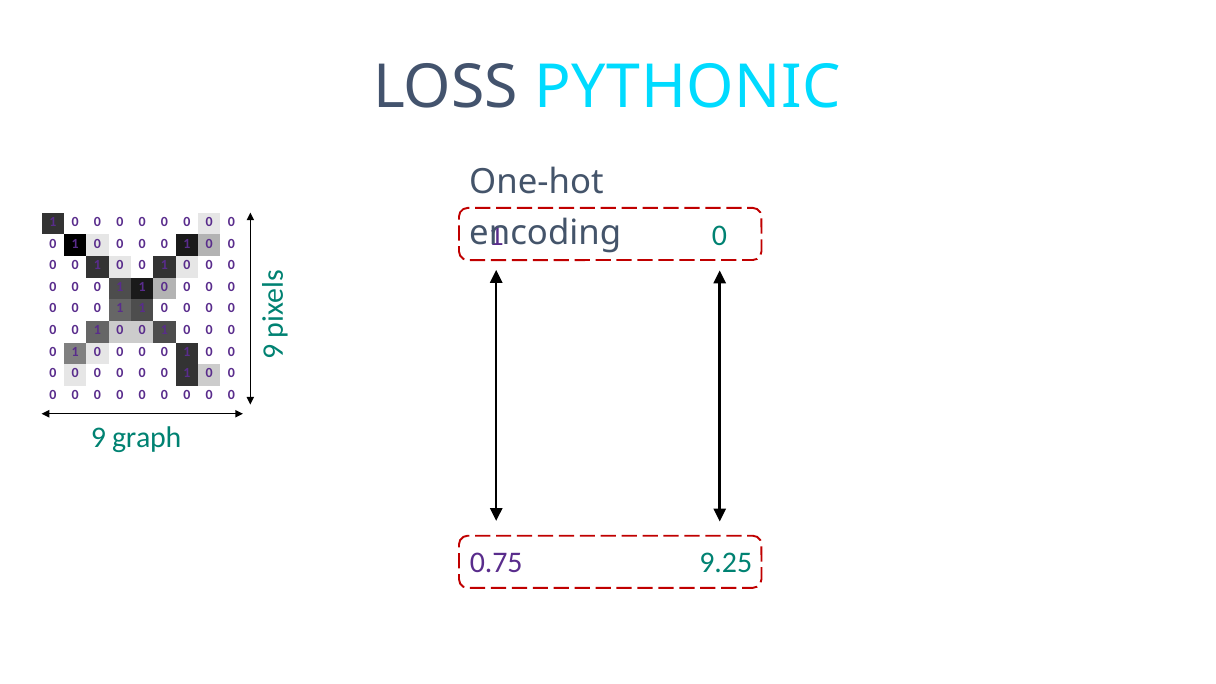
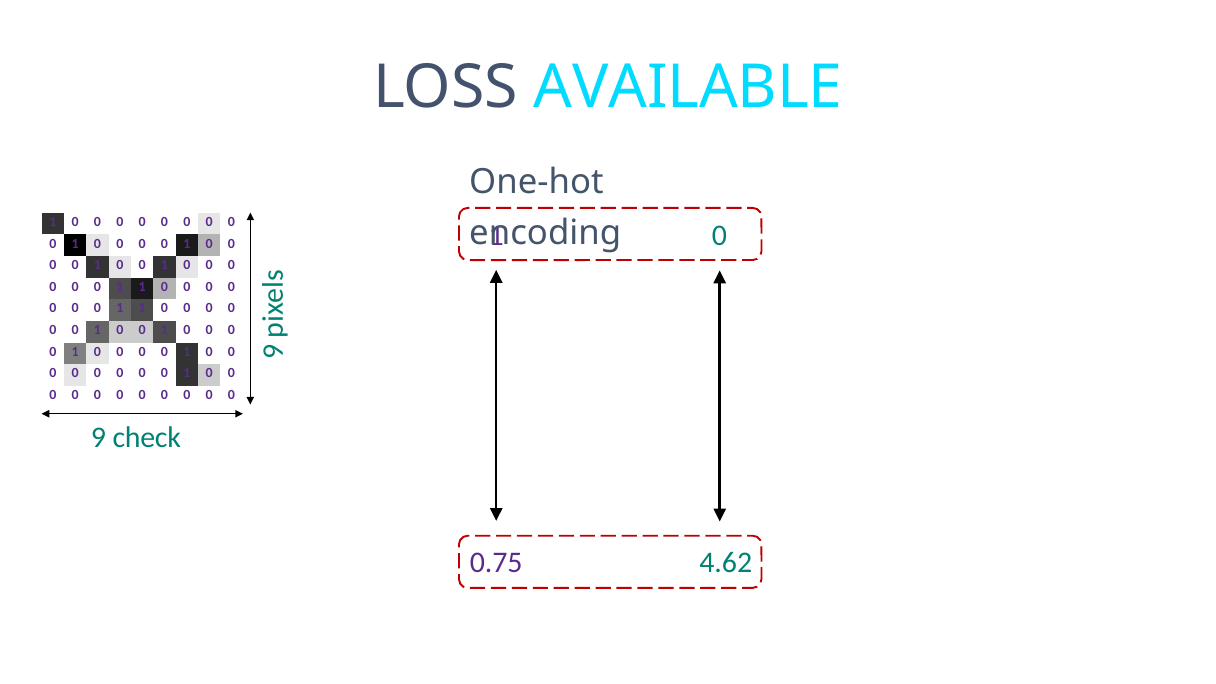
PYTHONIC: PYTHONIC -> AVAILABLE (688, 87)
graph: graph -> check (147, 437)
9.25: 9.25 -> 4.62 (726, 563)
